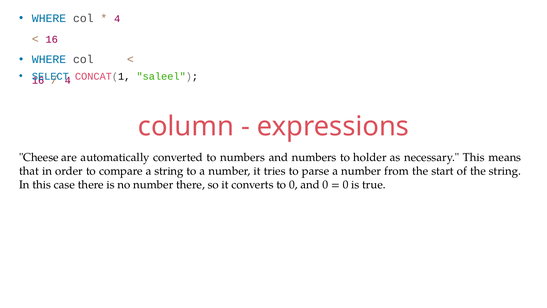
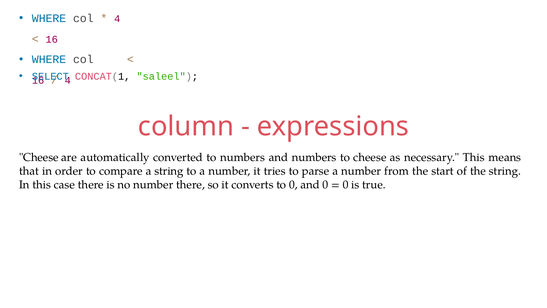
to holder: holder -> cheese (370, 157)
